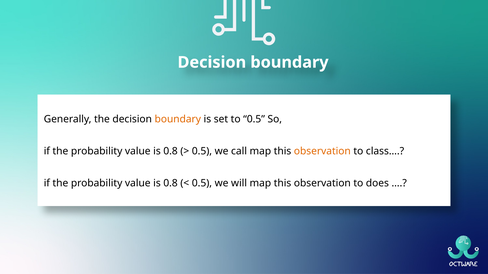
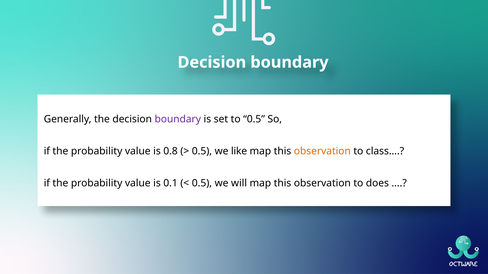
boundary colour: orange -> purple (178, 119)
call: call -> like (239, 151)
0.8: 0.8 -> 0.1 (171, 184)
